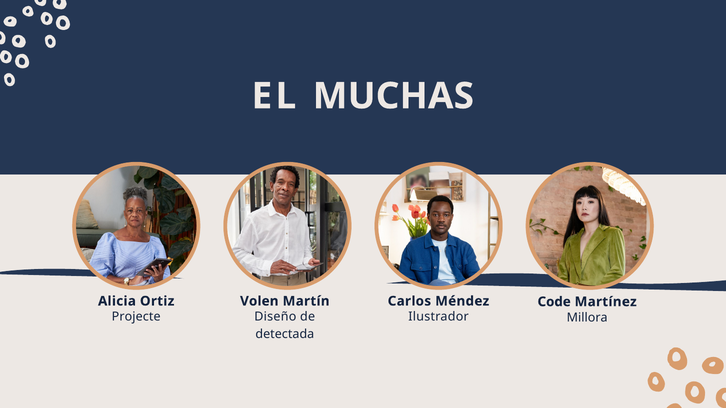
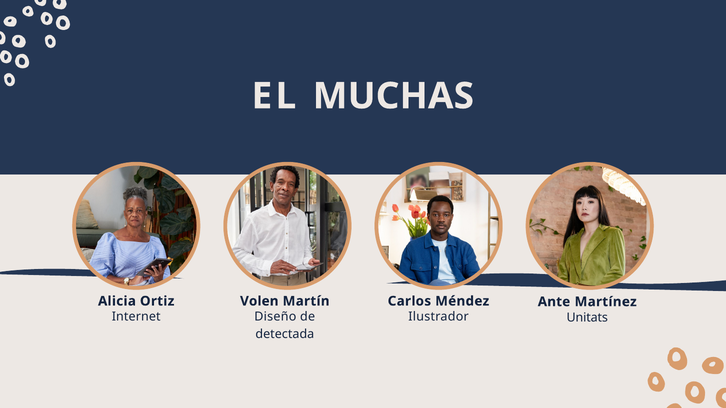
Code: Code -> Ante (554, 302)
Projecte: Projecte -> Internet (136, 317)
Millora: Millora -> Unitats (587, 318)
